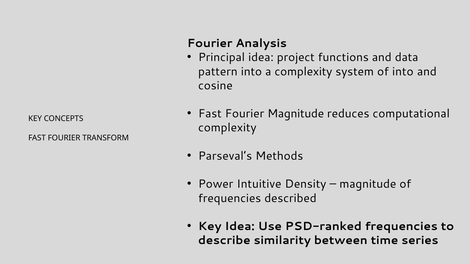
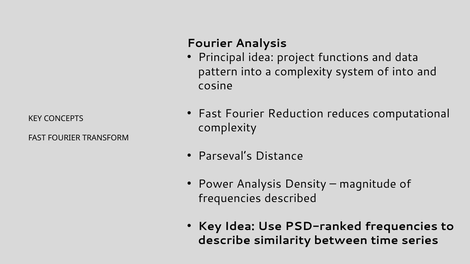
Fourier Magnitude: Magnitude -> Reduction (296, 114)
Methods: Methods -> Distance (279, 156)
Power Intuitive: Intuitive -> Analysis (259, 184)
